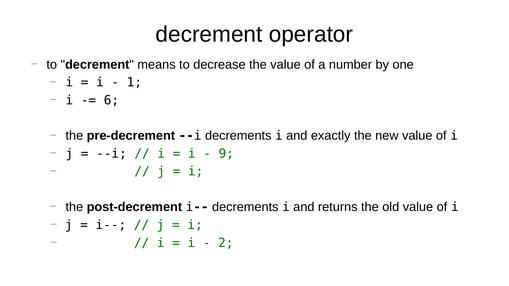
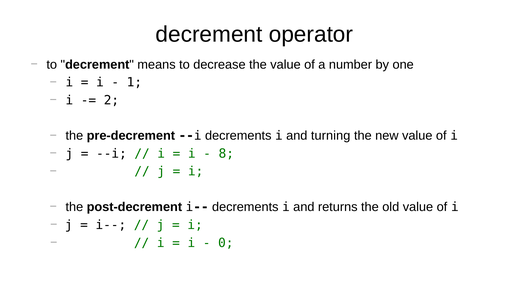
6: 6 -> 2 (111, 100)
exactly: exactly -> turning (331, 136)
9: 9 -> 8 (226, 154)
2: 2 -> 0 (226, 243)
